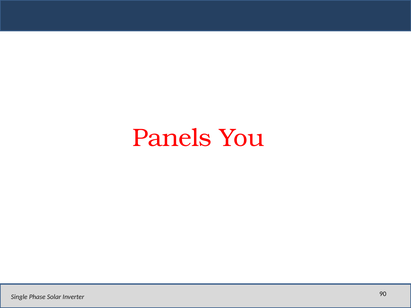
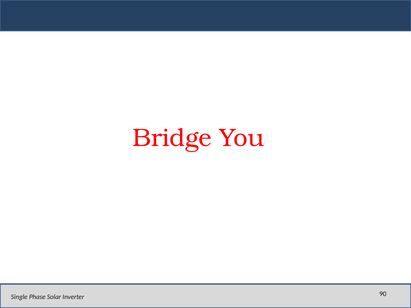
Panels: Panels -> Bridge (172, 138)
